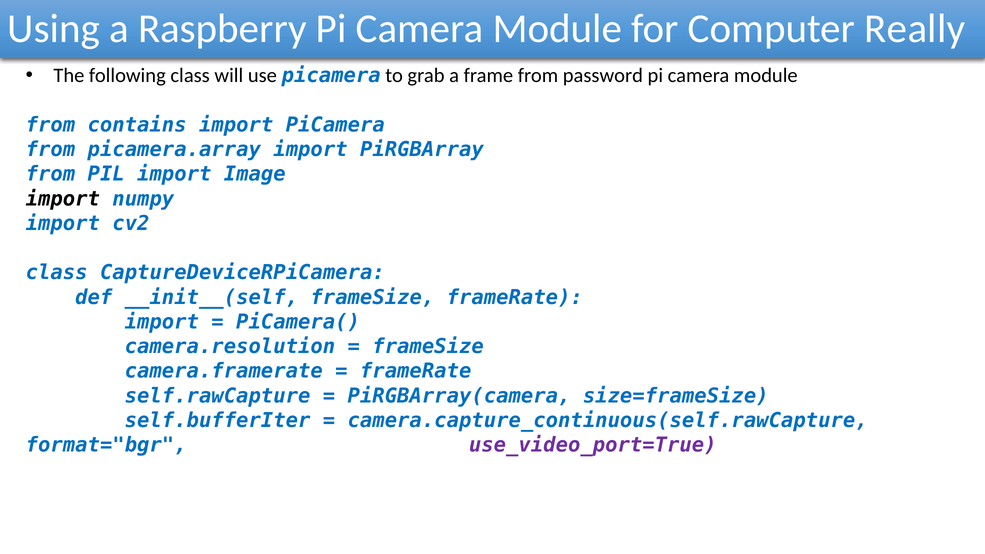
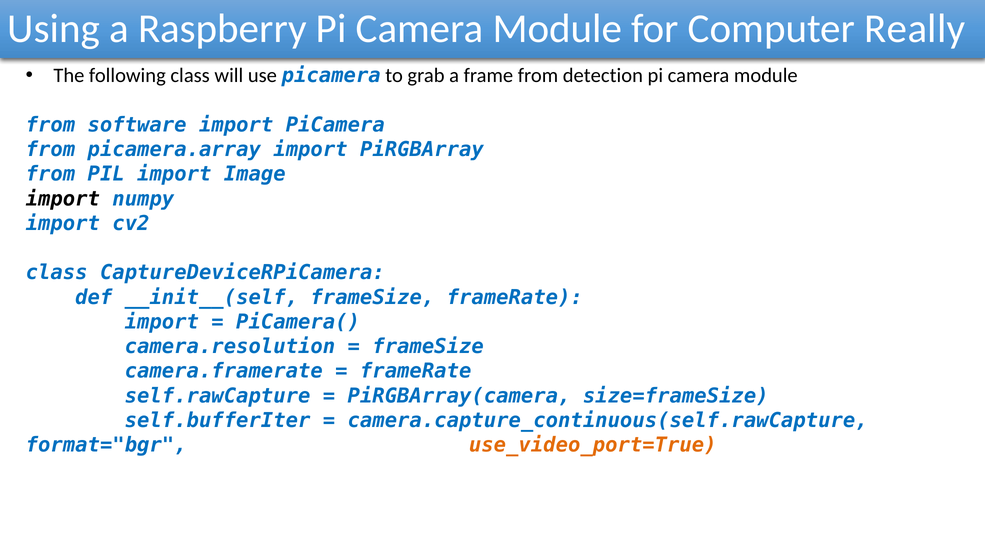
password: password -> detection (603, 76)
contains: contains -> software (137, 125)
use_video_port=True colour: purple -> orange (593, 445)
